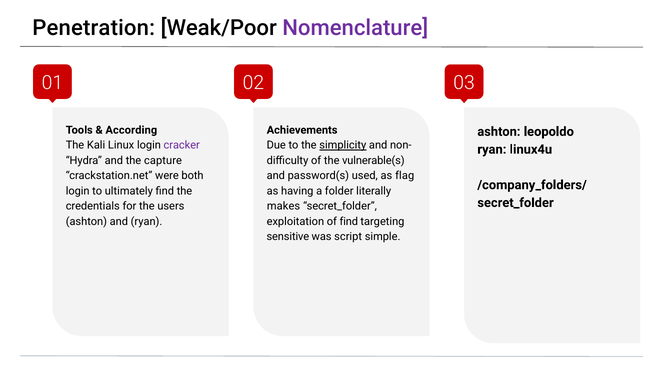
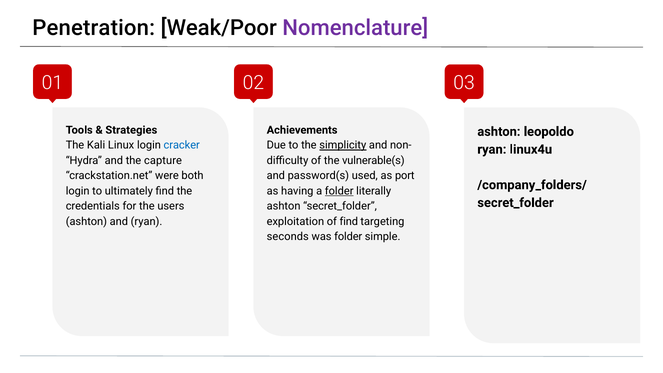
According: According -> Strategies (131, 130)
cracker colour: purple -> blue (182, 145)
flag: flag -> port (405, 176)
folder underline: none -> present (339, 191)
makes: makes -> ashton (284, 206)
sensitive: sensitive -> seconds (288, 237)
was script: script -> folder (348, 237)
